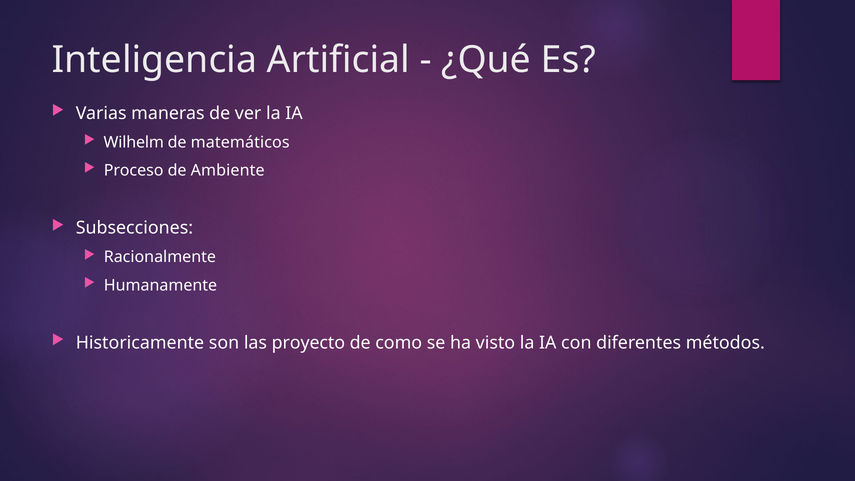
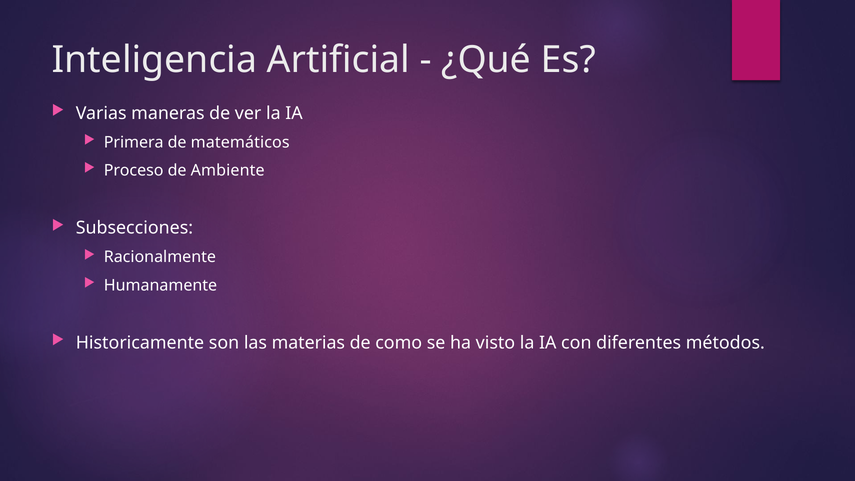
Wilhelm: Wilhelm -> Primera (134, 142)
proyecto: proyecto -> materias (308, 343)
